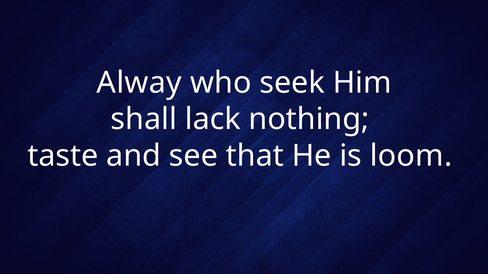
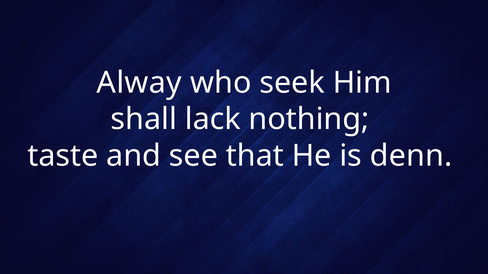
loom: loom -> denn (411, 156)
